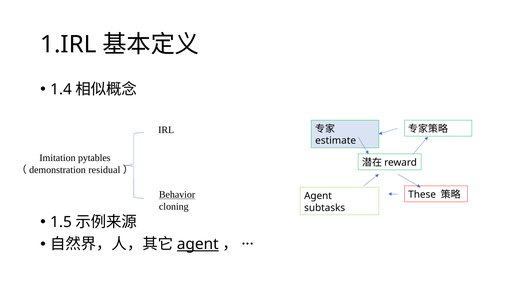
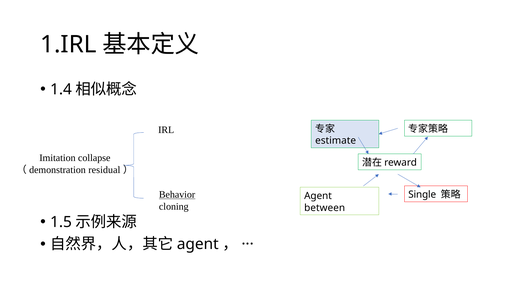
pytables: pytables -> collapse (94, 158)
These: These -> Single (422, 195)
subtasks: subtasks -> between (325, 208)
agent underline: present -> none (198, 244)
